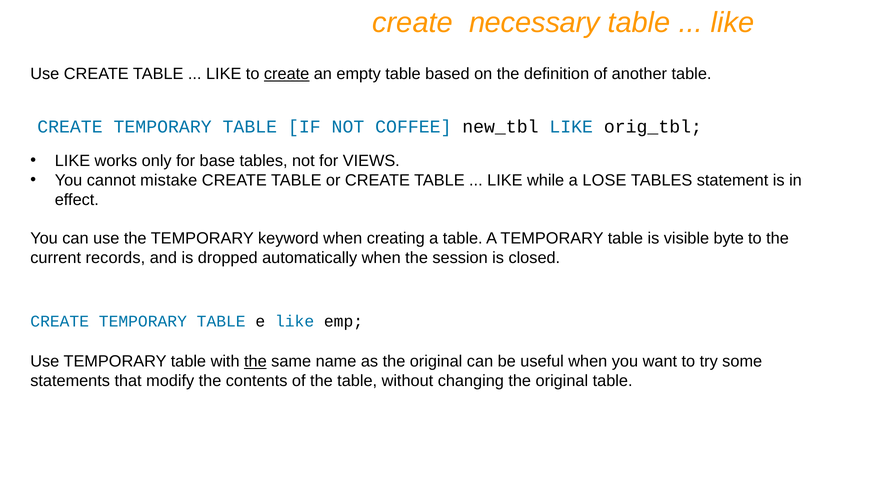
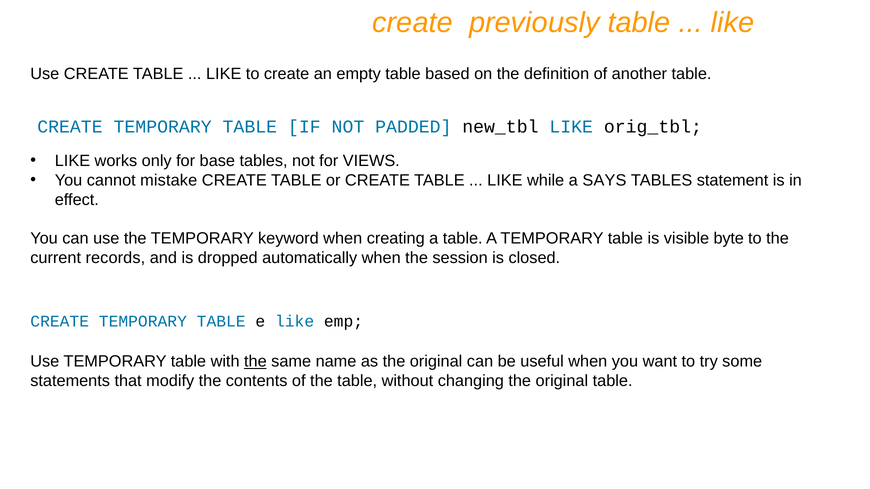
necessary: necessary -> previously (534, 23)
create underline: present -> none (287, 74)
COFFEE: COFFEE -> PADDED (413, 127)
LOSE: LOSE -> SAYS (604, 181)
